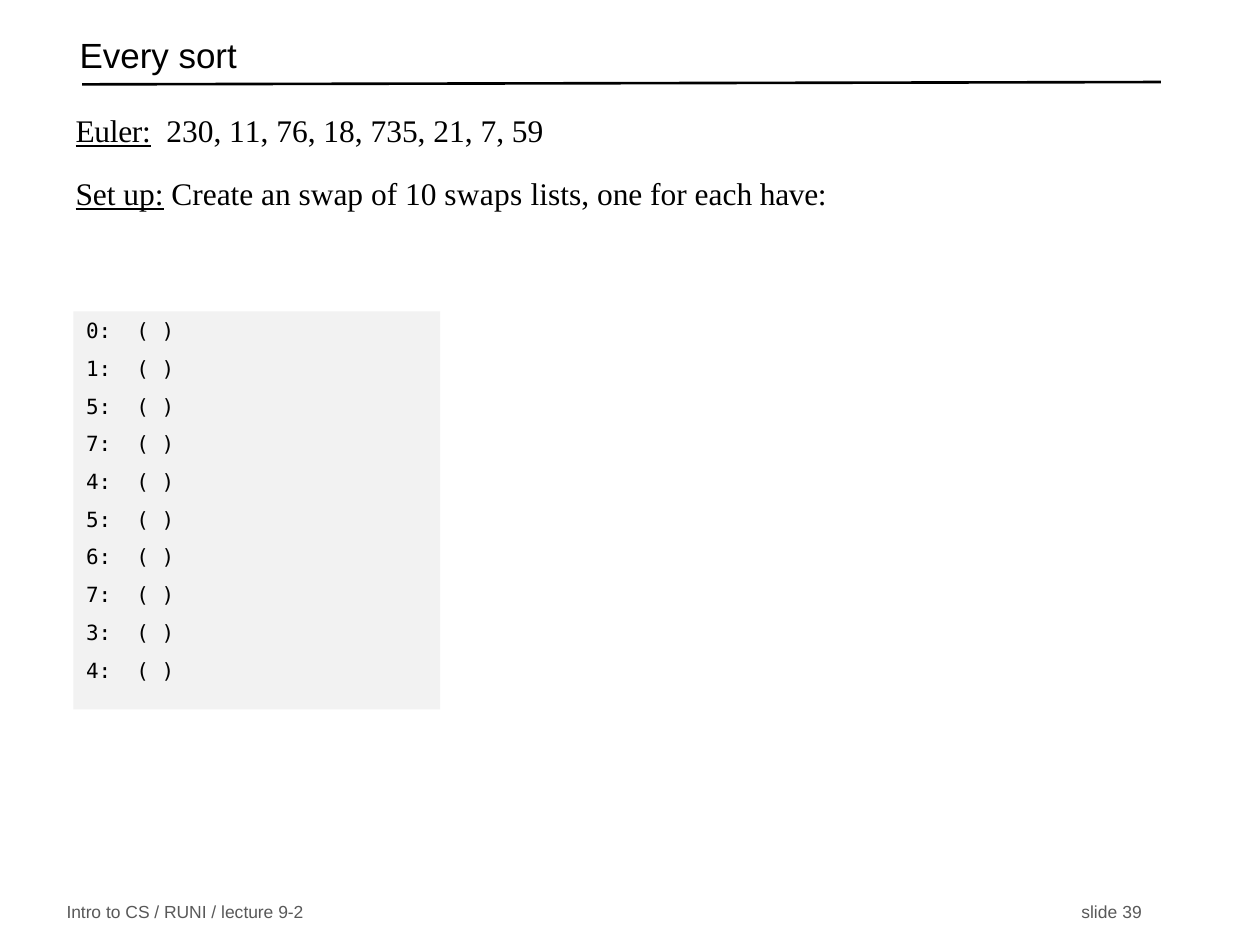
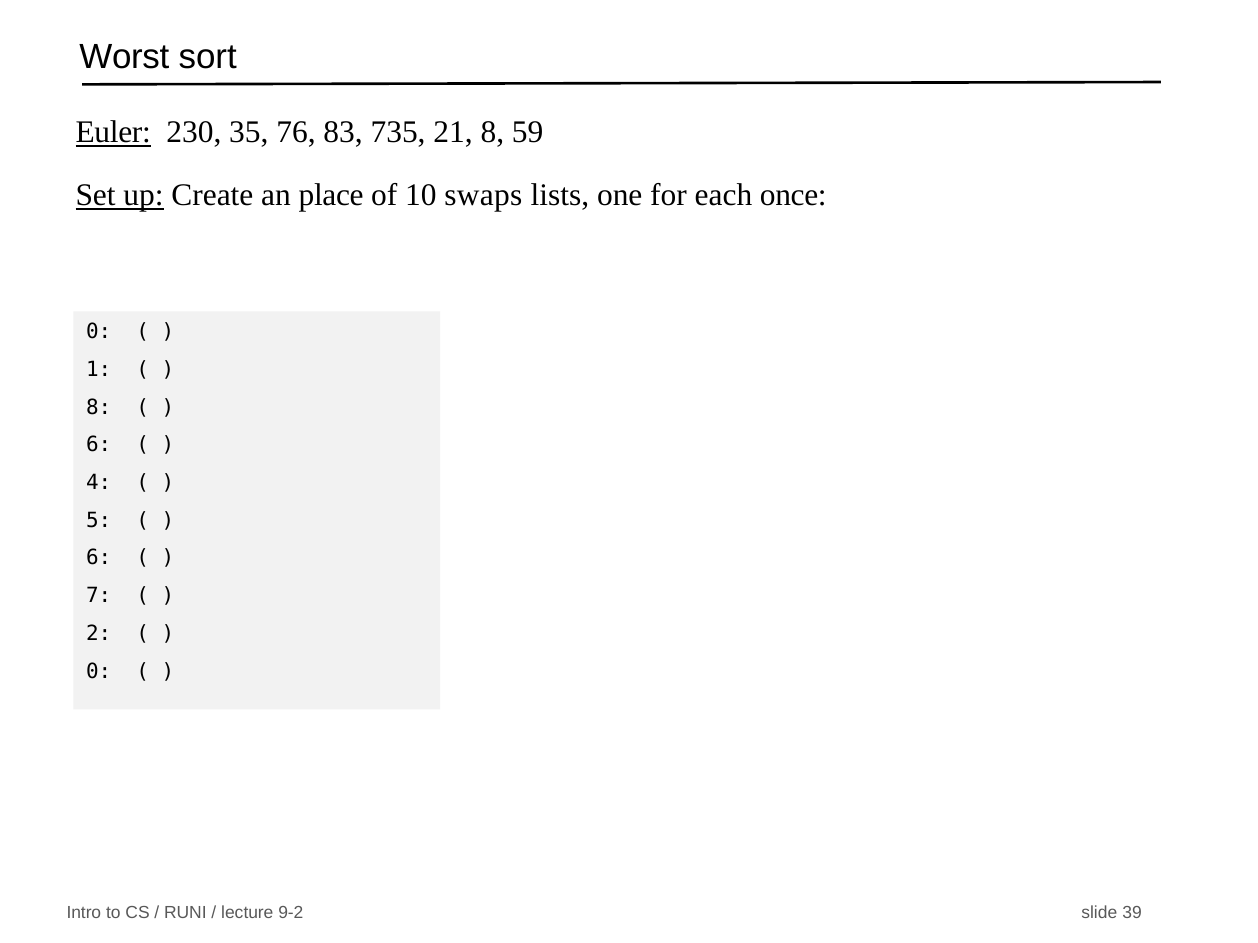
Every: Every -> Worst (124, 57)
11: 11 -> 35 (249, 132)
18: 18 -> 83 (343, 132)
21 7: 7 -> 8 (492, 132)
swap: swap -> place (331, 195)
have: have -> once (793, 195)
5: 5 -> 8 (99, 407)
7: 7 -> 6 (99, 445)
3: 3 -> 2 (99, 634)
4: 4 -> 0 (99, 672)
